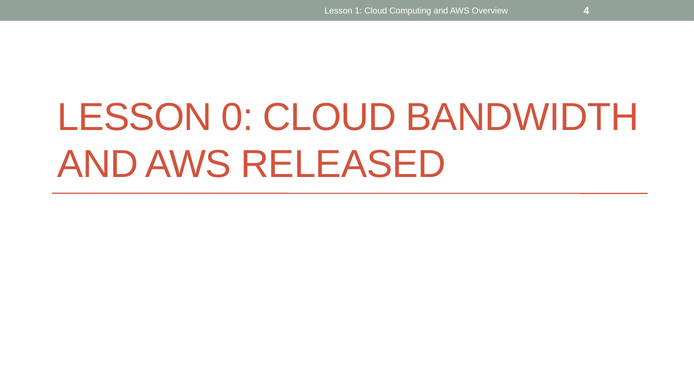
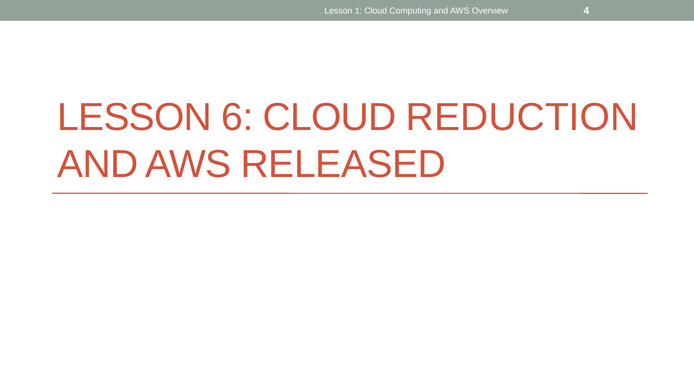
0: 0 -> 6 (237, 118)
BANDWIDTH: BANDWIDTH -> REDUCTION (522, 118)
